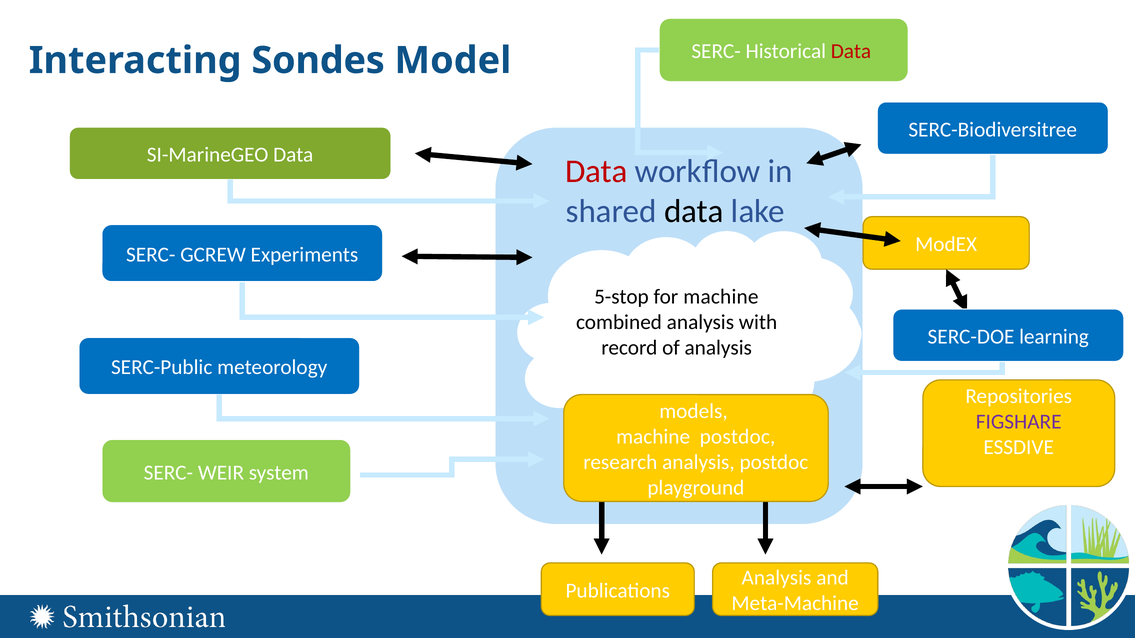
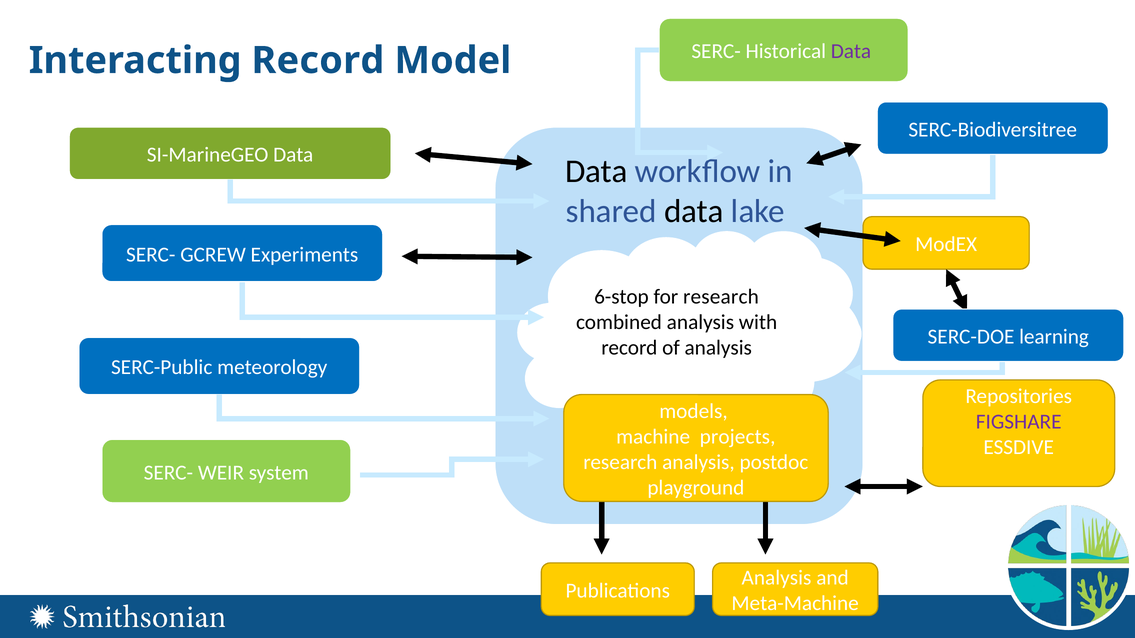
Data colour: red -> purple (851, 51)
Interacting Sondes: Sondes -> Record (318, 61)
Data colour: red -> black (596, 172)
5-stop: 5-stop -> 6-stop (621, 297)
for machine: machine -> research (721, 297)
machine postdoc: postdoc -> projects (738, 437)
